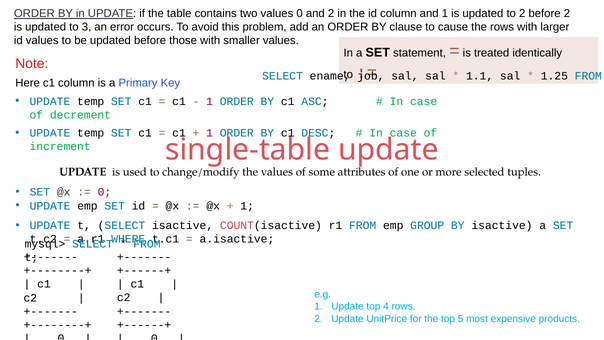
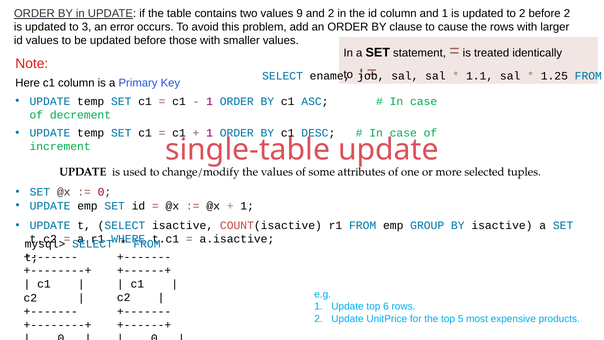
values 0: 0 -> 9 (300, 14)
top 4: 4 -> 6 (386, 306)
